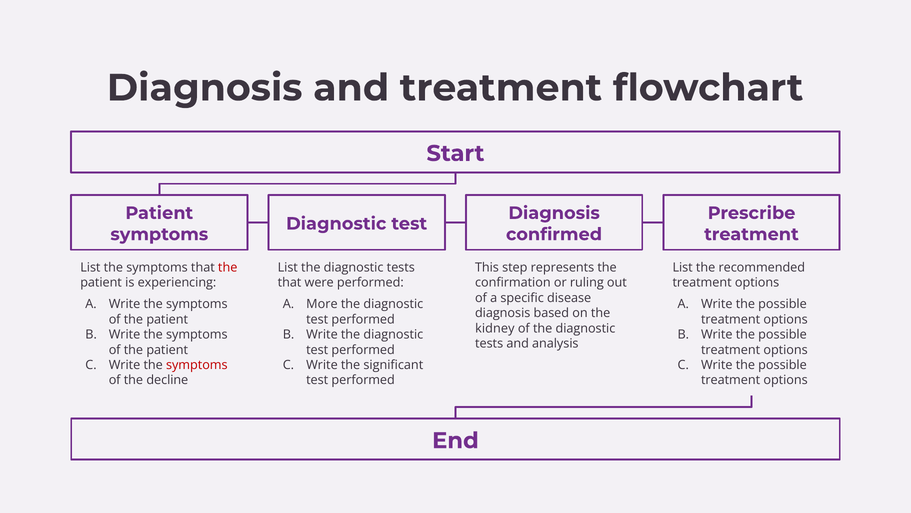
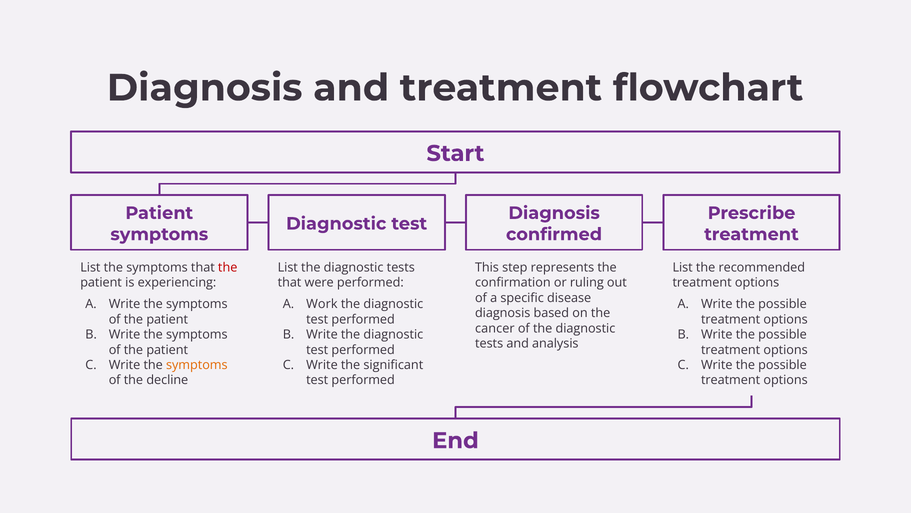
More: More -> Work (322, 304)
kidney: kidney -> cancer (495, 328)
symptoms colour: red -> orange (197, 365)
